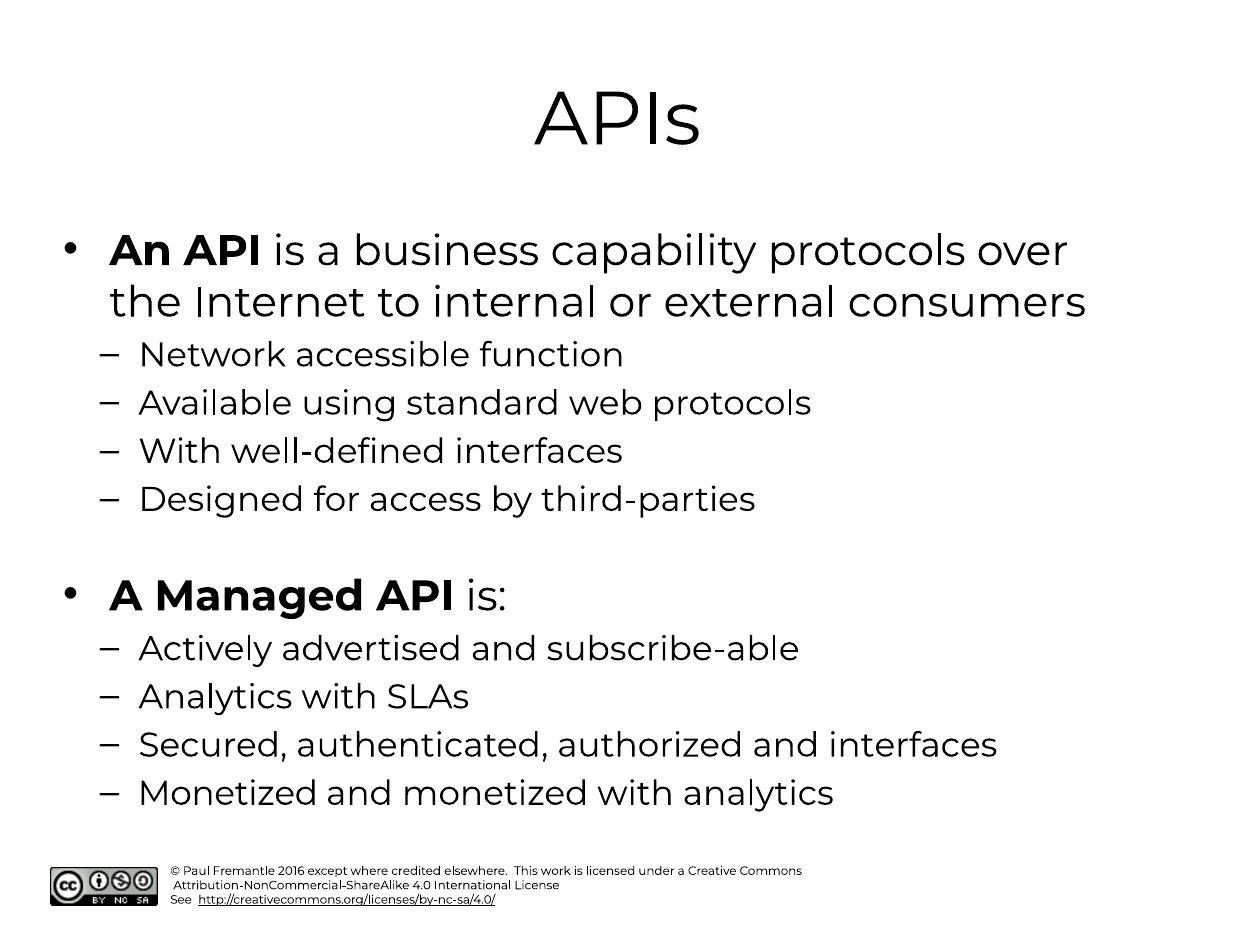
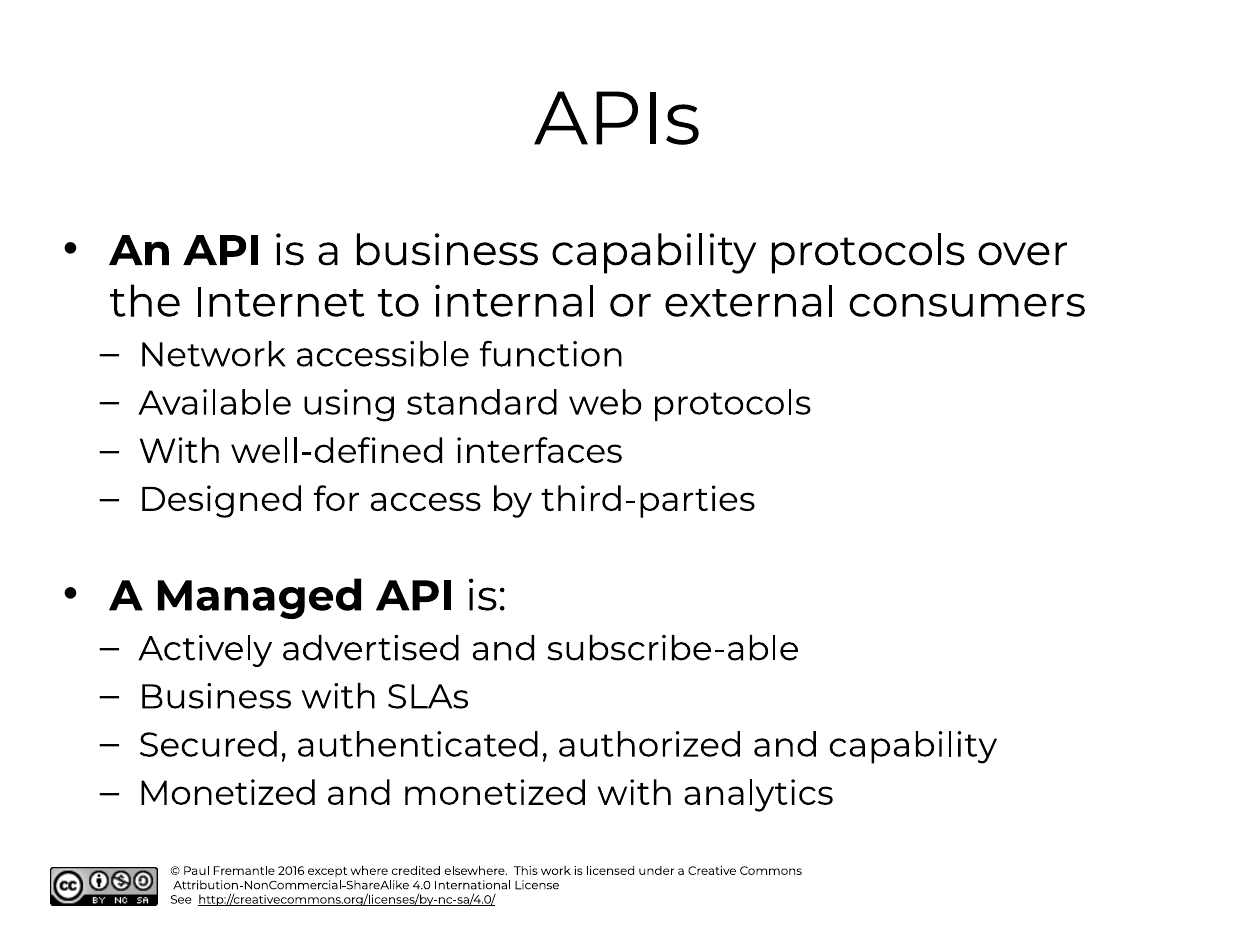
Analytics: Analytics -> Business (215, 697)
and interfaces: interfaces -> capability (913, 745)
